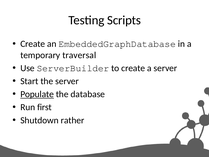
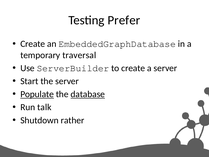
Scripts: Scripts -> Prefer (124, 20)
database underline: none -> present (88, 94)
first: first -> talk (44, 107)
